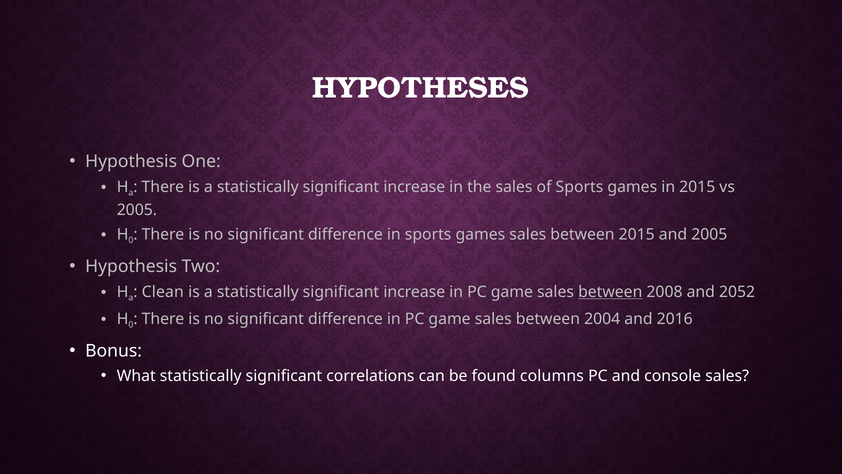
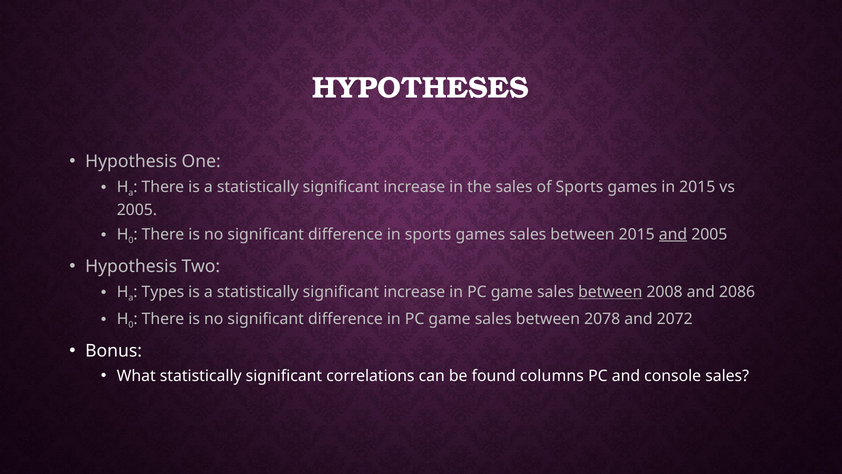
and underline: none -> present (673, 234)
Clean: Clean -> Types (163, 292)
2052: 2052 -> 2086 (737, 292)
2004: 2004 -> 2078 (602, 319)
2016: 2016 -> 2072 (675, 319)
